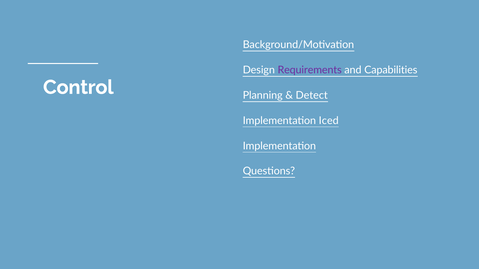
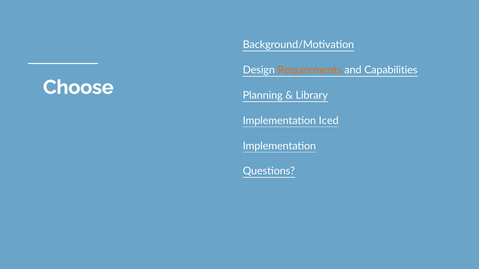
Requirements colour: purple -> orange (310, 70)
Control: Control -> Choose (78, 87)
Detect: Detect -> Library (312, 95)
